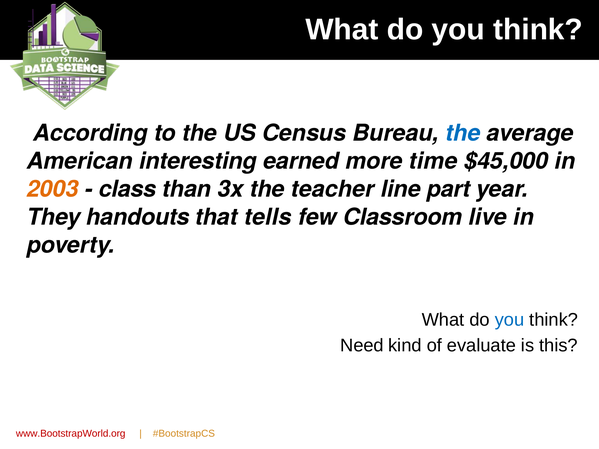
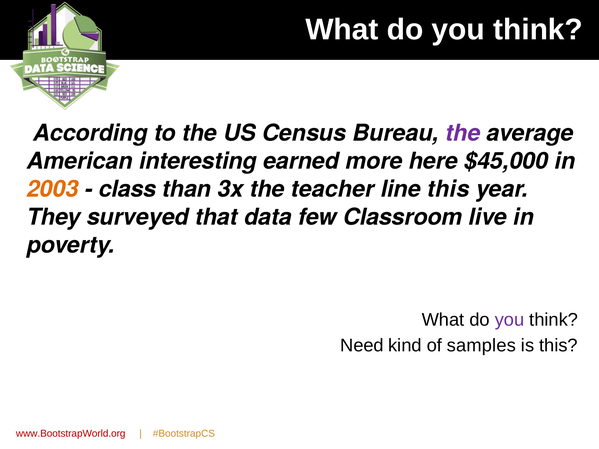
the colour: blue -> purple (463, 133)
time: time -> here (433, 161)
line part: part -> this (448, 189)
handouts: handouts -> surveyed (138, 217)
tells: tells -> data (268, 217)
you colour: blue -> purple (510, 320)
evaluate: evaluate -> samples (481, 346)
